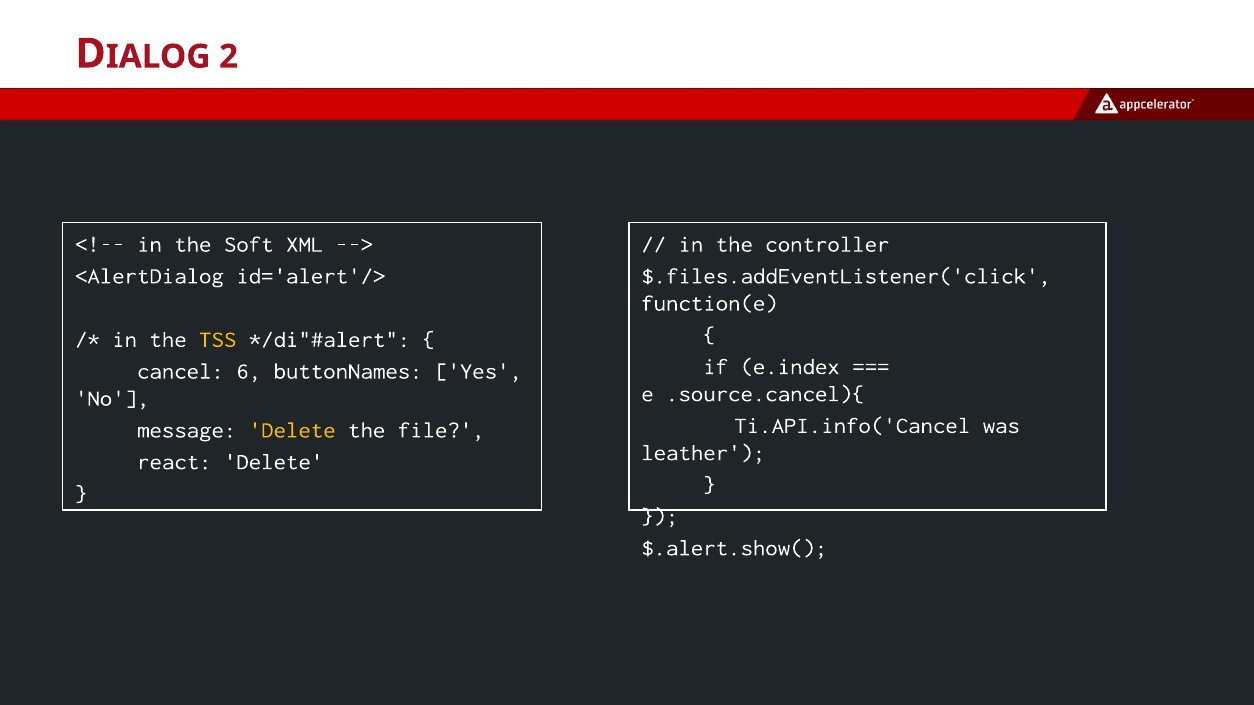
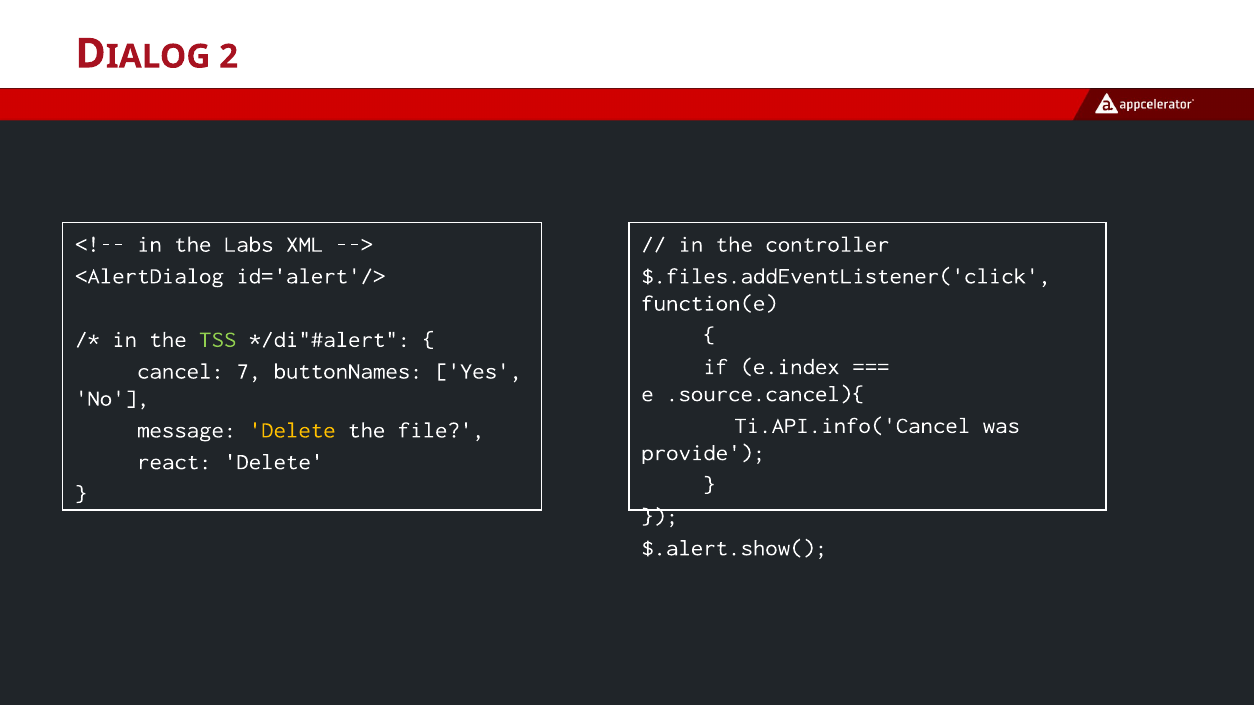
Soft: Soft -> Labs (249, 244)
TSS colour: yellow -> light green (218, 340)
6: 6 -> 7 (249, 371)
leather: leather -> provide (703, 453)
